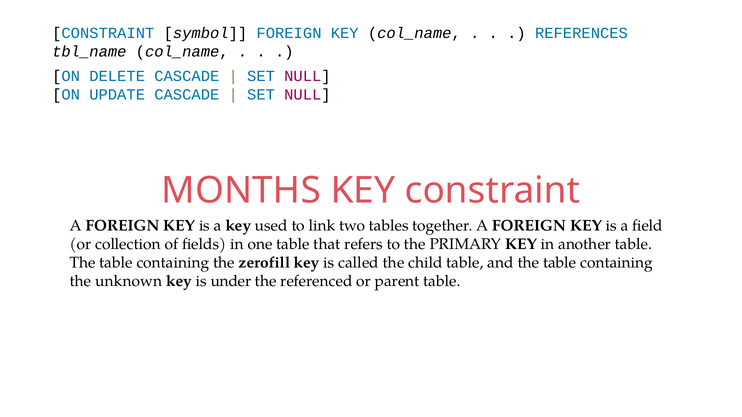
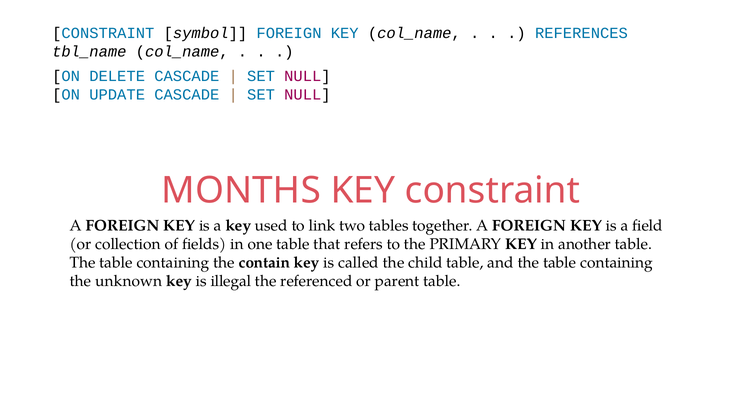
zerofill: zerofill -> contain (265, 263)
under: under -> illegal (231, 281)
